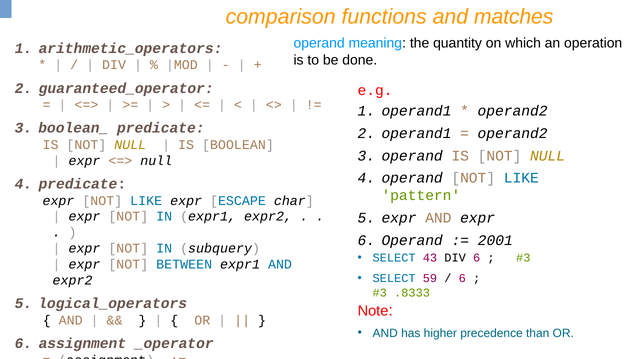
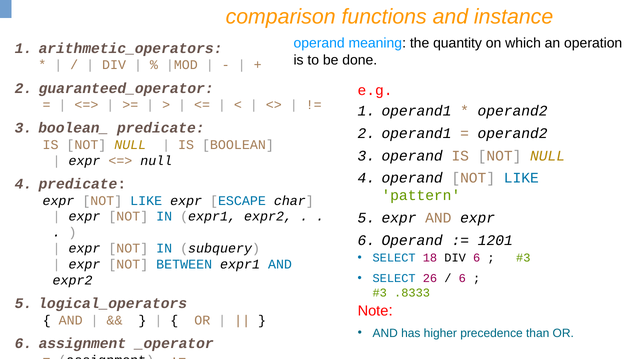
matches: matches -> instance (514, 17)
2001: 2001 -> 1201 (495, 240)
43: 43 -> 18 (430, 258)
59: 59 -> 26 (430, 278)
